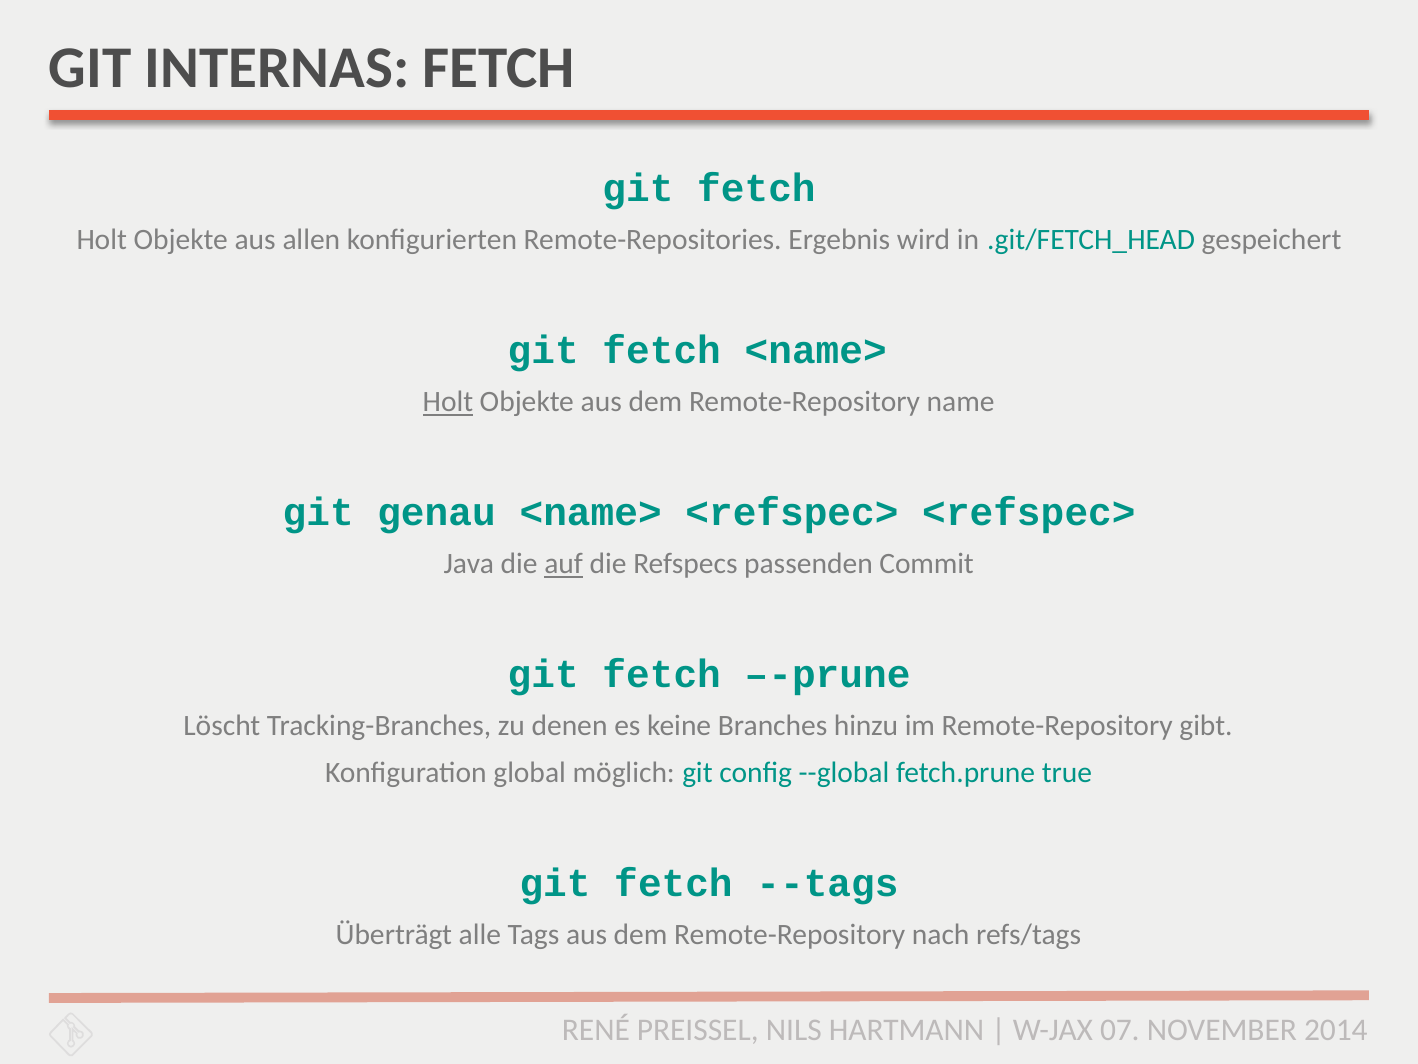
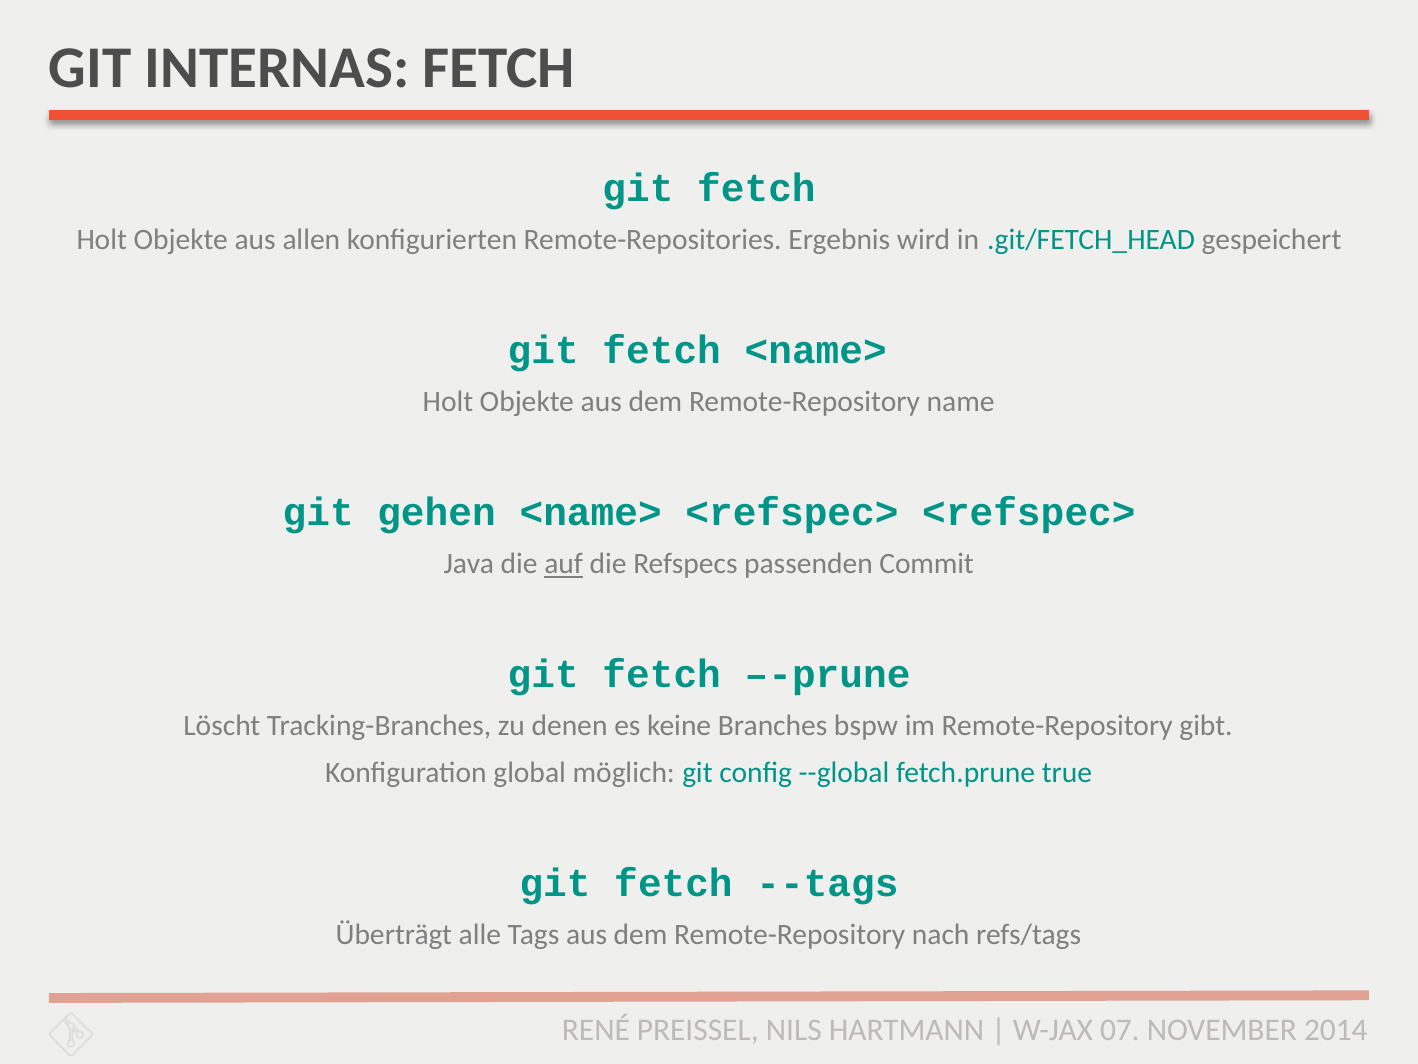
Holt underline: present -> none (448, 402)
genau: genau -> gehen (437, 512)
hinzu: hinzu -> bspw (866, 726)
